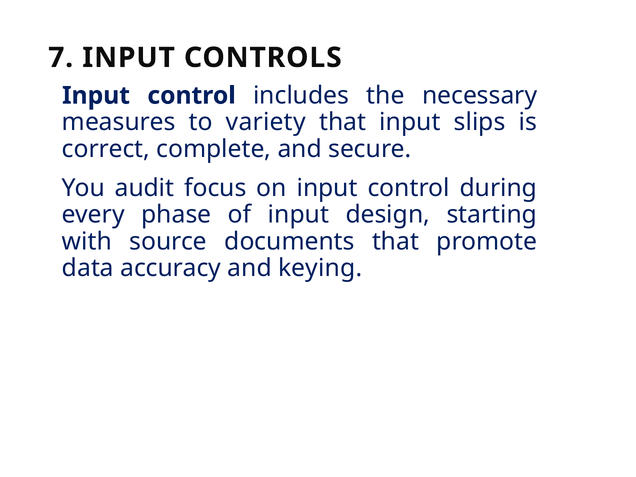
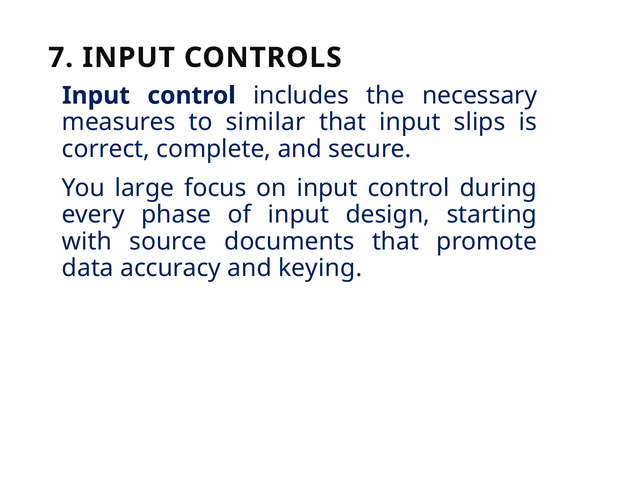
variety: variety -> similar (266, 122)
audit: audit -> large (145, 188)
